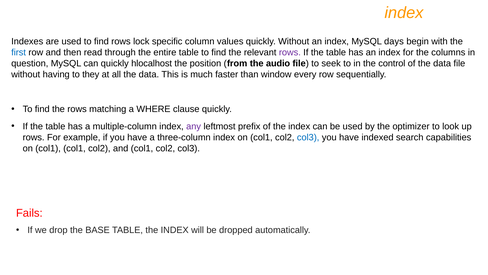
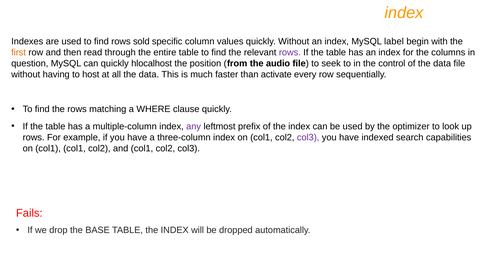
lock: lock -> sold (141, 41)
days: days -> label (394, 41)
first colour: blue -> orange (19, 52)
they: they -> host (91, 74)
window: window -> activate (276, 74)
col3 colour: blue -> purple (308, 137)
